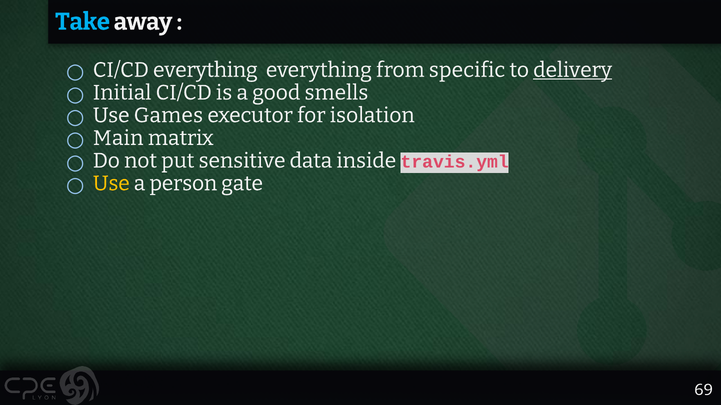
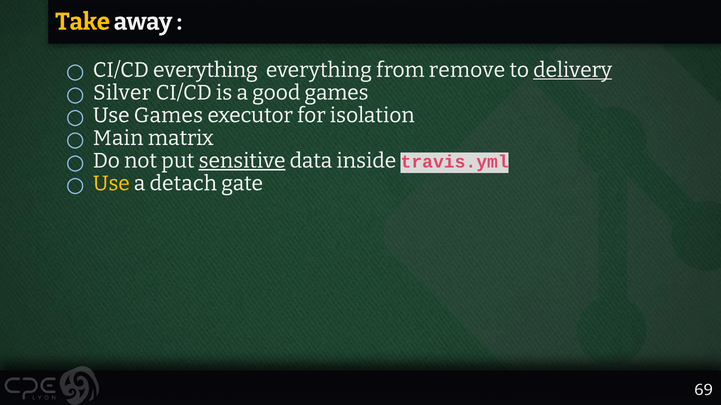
Take colour: light blue -> yellow (83, 22)
specific: specific -> remove (467, 70)
Initial: Initial -> Silver (122, 93)
good smells: smells -> games (337, 93)
sensitive underline: none -> present (242, 161)
person: person -> detach (183, 184)
